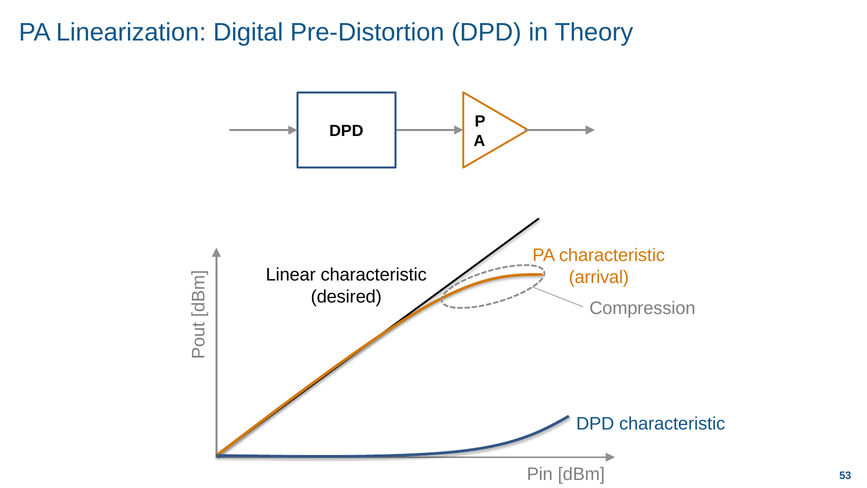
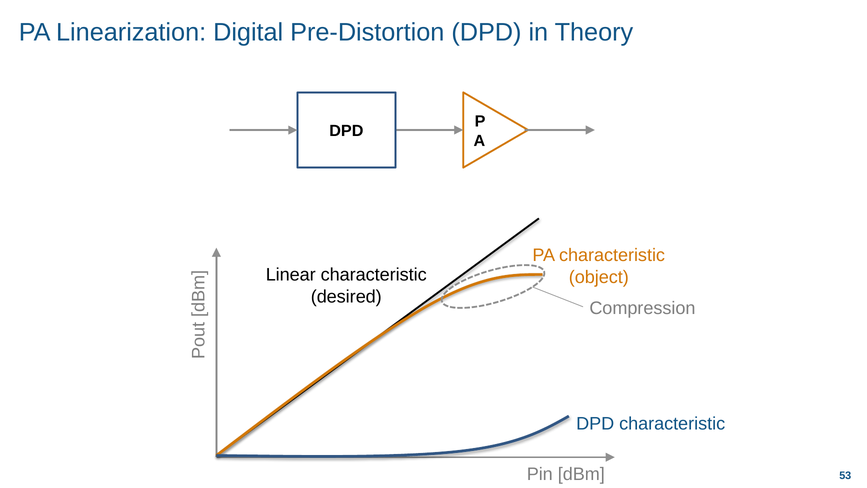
arrival: arrival -> object (599, 277)
